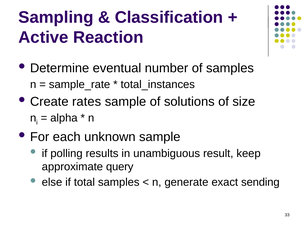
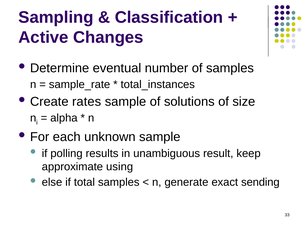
Reaction: Reaction -> Changes (108, 37)
query: query -> using (120, 167)
